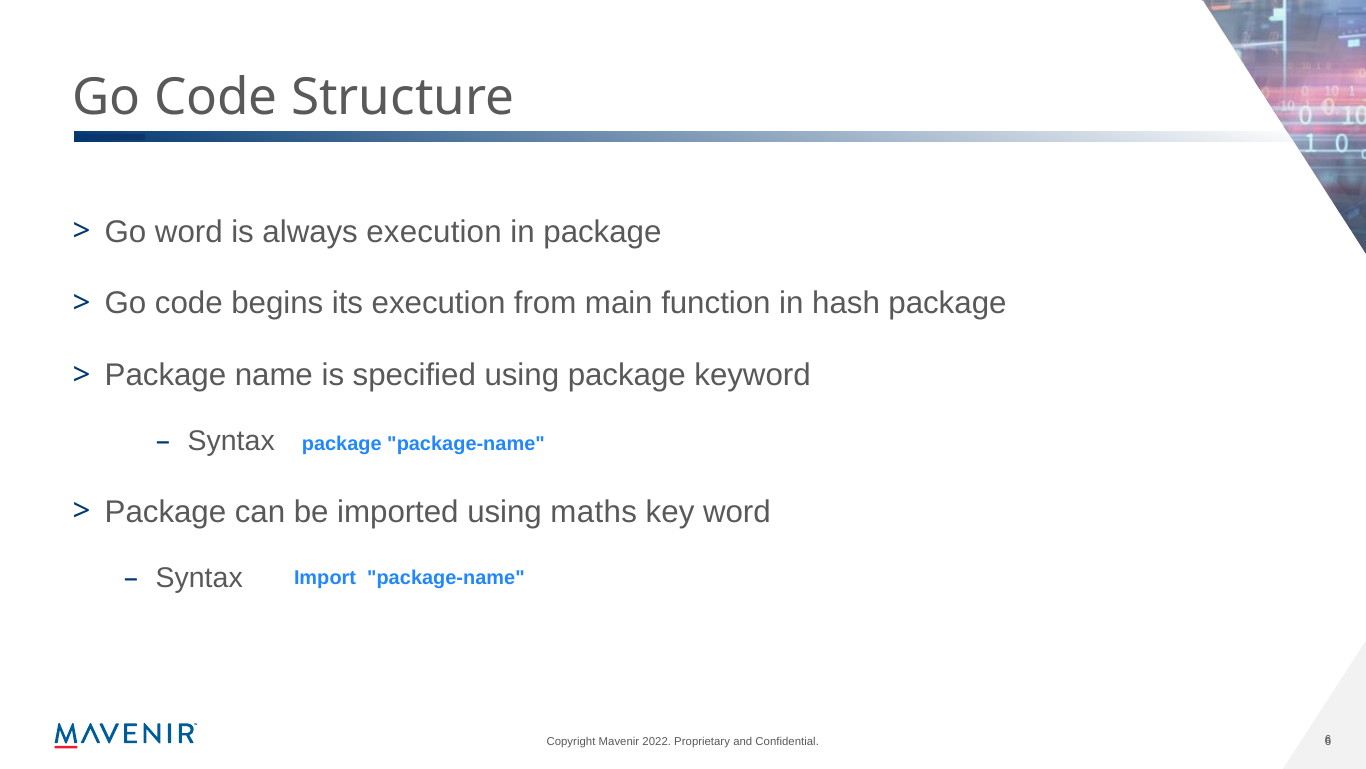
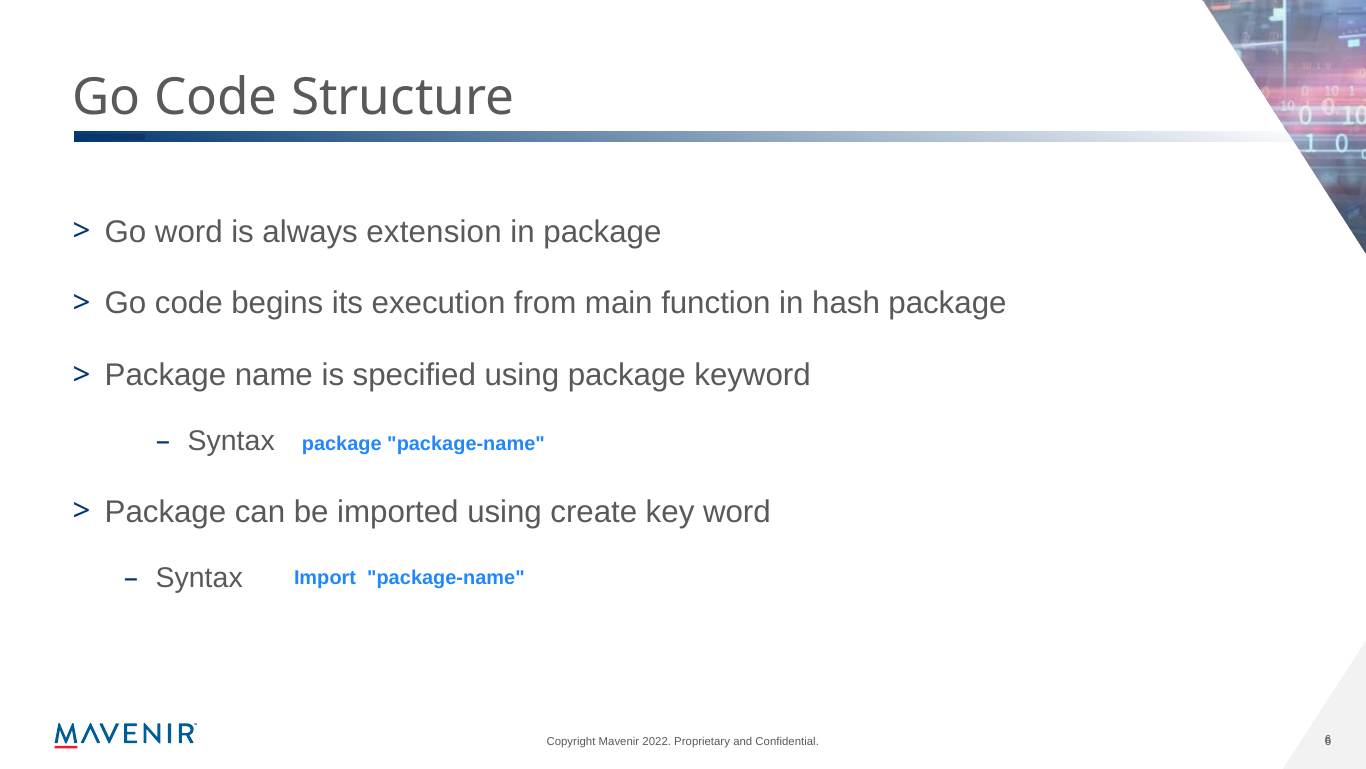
always execution: execution -> extension (434, 231)
maths: maths -> create (594, 511)
